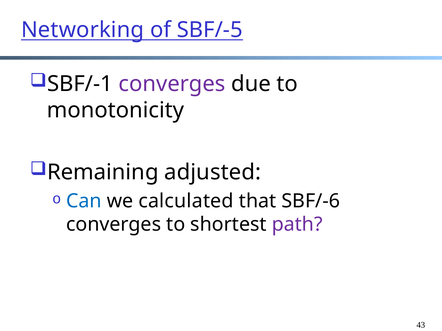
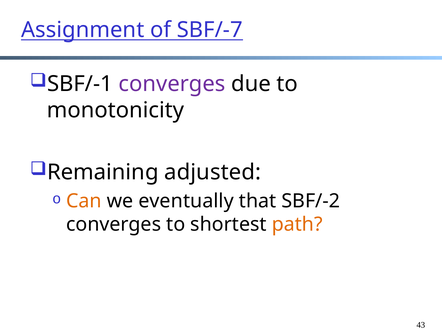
Networking: Networking -> Assignment (83, 30)
SBF/-5: SBF/-5 -> SBF/-7 (210, 30)
Can colour: blue -> orange (84, 201)
calculated: calculated -> eventually (186, 201)
SBF/-6: SBF/-6 -> SBF/-2 (311, 201)
path colour: purple -> orange (297, 225)
